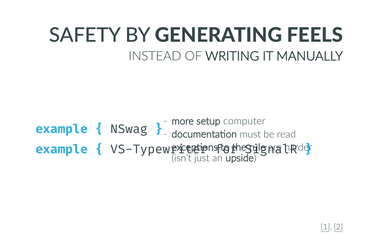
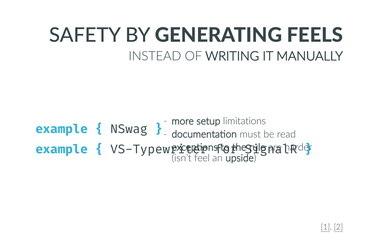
computer: computer -> limitations (244, 121)
just: just -> feel (202, 158)
